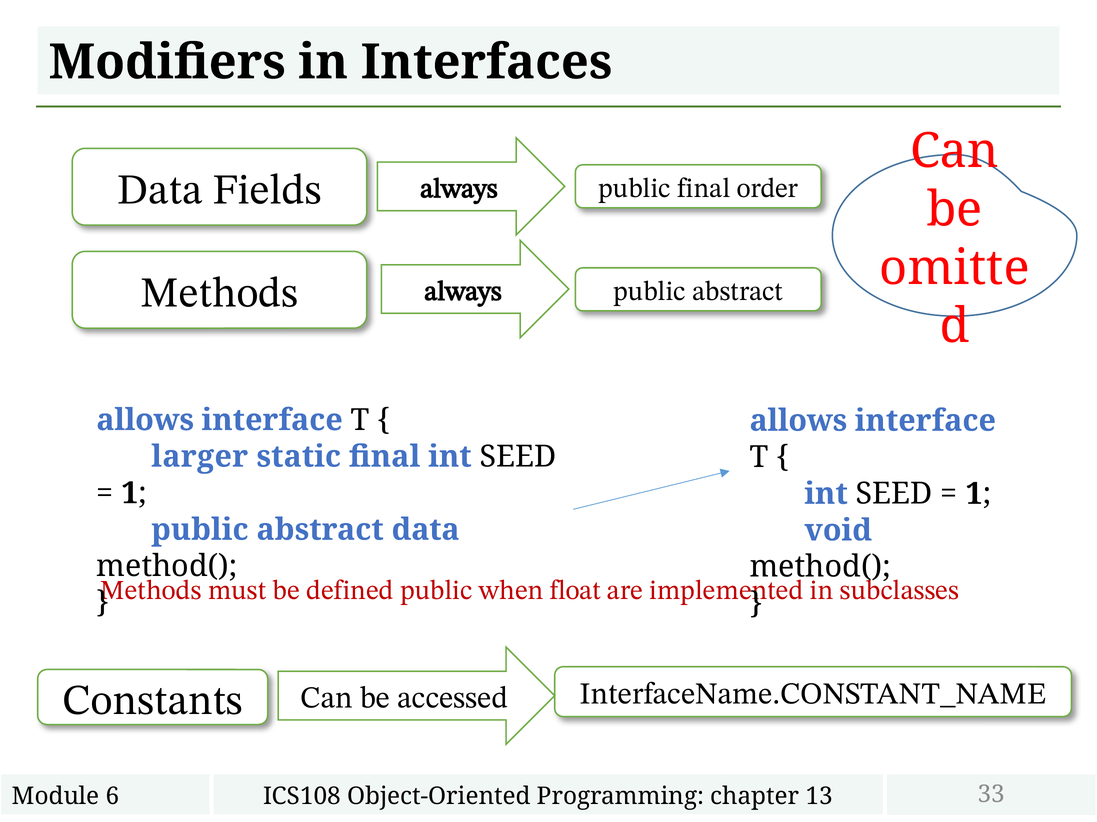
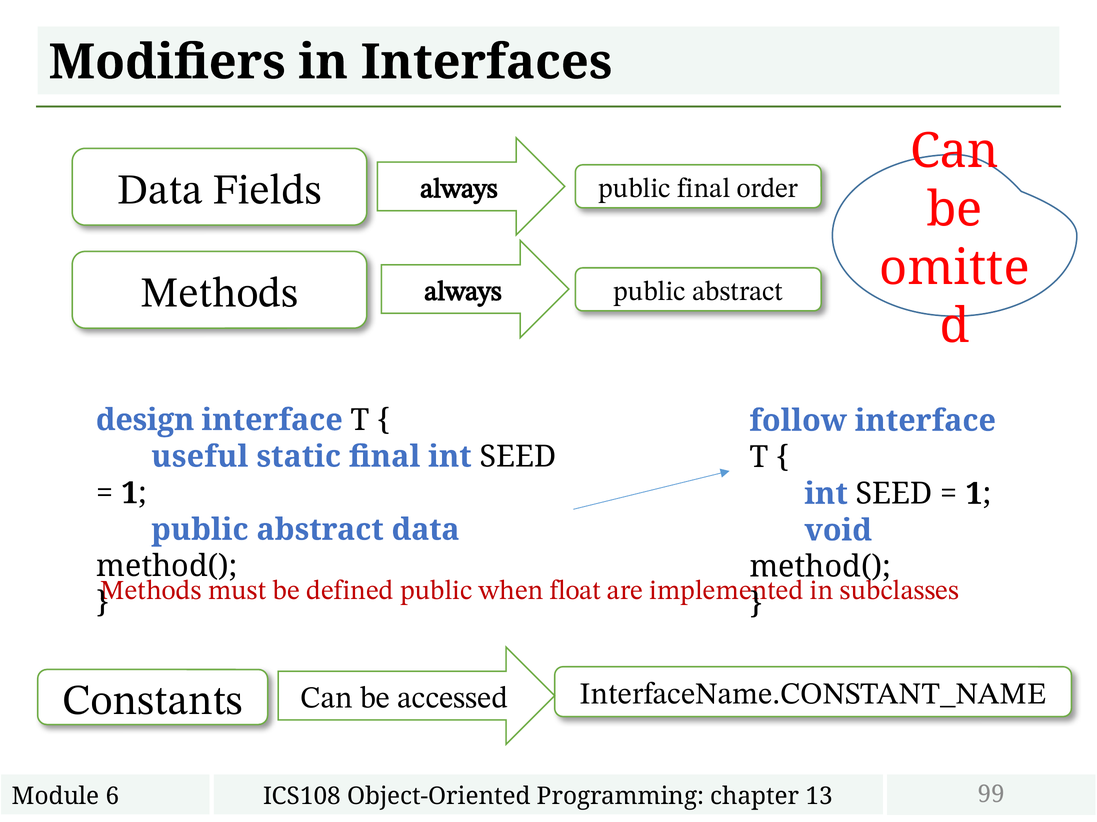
allows: allows -> design (145, 420)
allows: allows -> follow (798, 421)
larger: larger -> useful (200, 457)
33: 33 -> 99 (991, 795)
